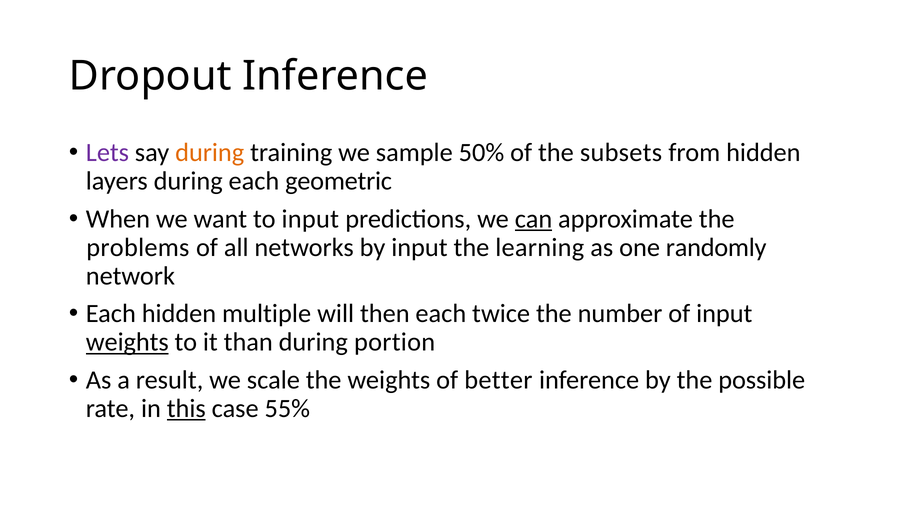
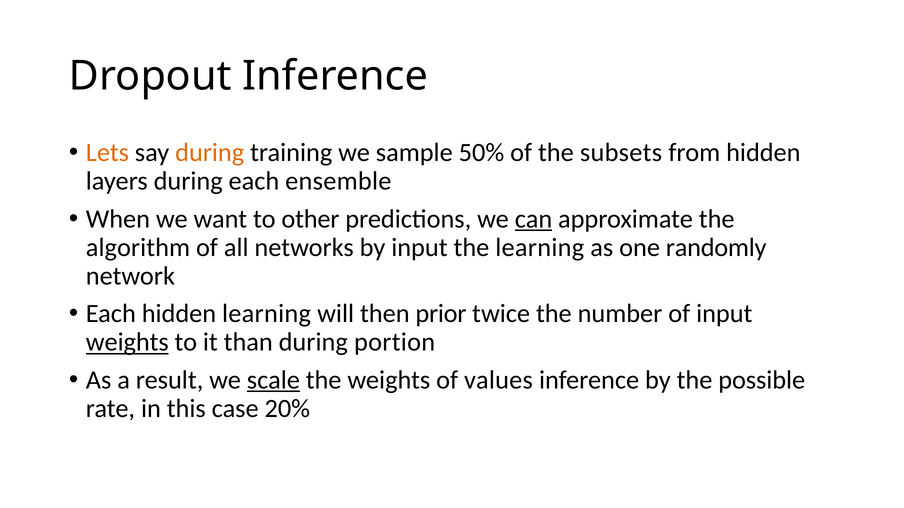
Lets colour: purple -> orange (107, 153)
geometric: geometric -> ensemble (338, 181)
to input: input -> other (310, 219)
problems: problems -> algorithm (138, 248)
hidden multiple: multiple -> learning (266, 314)
then each: each -> prior (441, 314)
scale underline: none -> present (273, 380)
better: better -> values (498, 380)
this underline: present -> none (186, 409)
55%: 55% -> 20% (287, 409)
